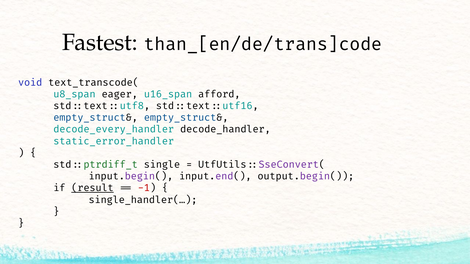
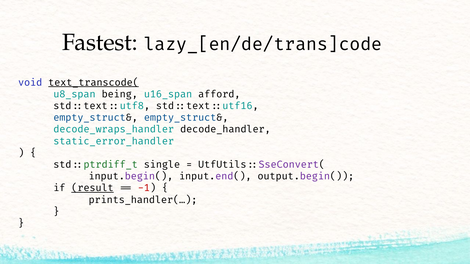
than_[en/de/trans]code: than_[en/de/trans]code -> lazy_[en/de/trans]code (263, 44)
text_transcode( underline: none -> present (94, 83)
eager: eager -> being (120, 94)
decode_every_handler: decode_every_handler -> decode_wraps_handler (114, 130)
single_handler(…: single_handler(… -> prints_handler(… (143, 200)
